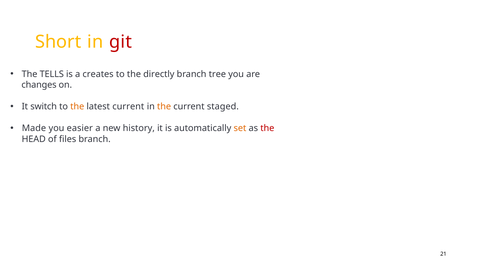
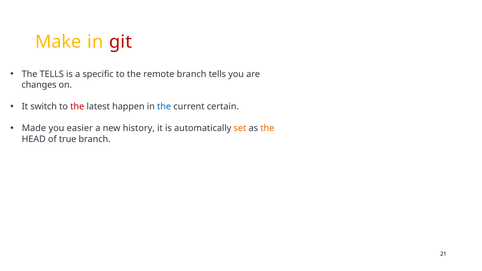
Short: Short -> Make (58, 42)
creates: creates -> specific (98, 74)
directly: directly -> remote (159, 74)
branch tree: tree -> tells (217, 74)
the colour: orange -> red (77, 107)
latest current: current -> happen (128, 107)
the colour: orange -> blue (164, 107)
staged: staged -> certain (223, 107)
the colour: red -> orange (267, 128)
files: files -> true (68, 139)
